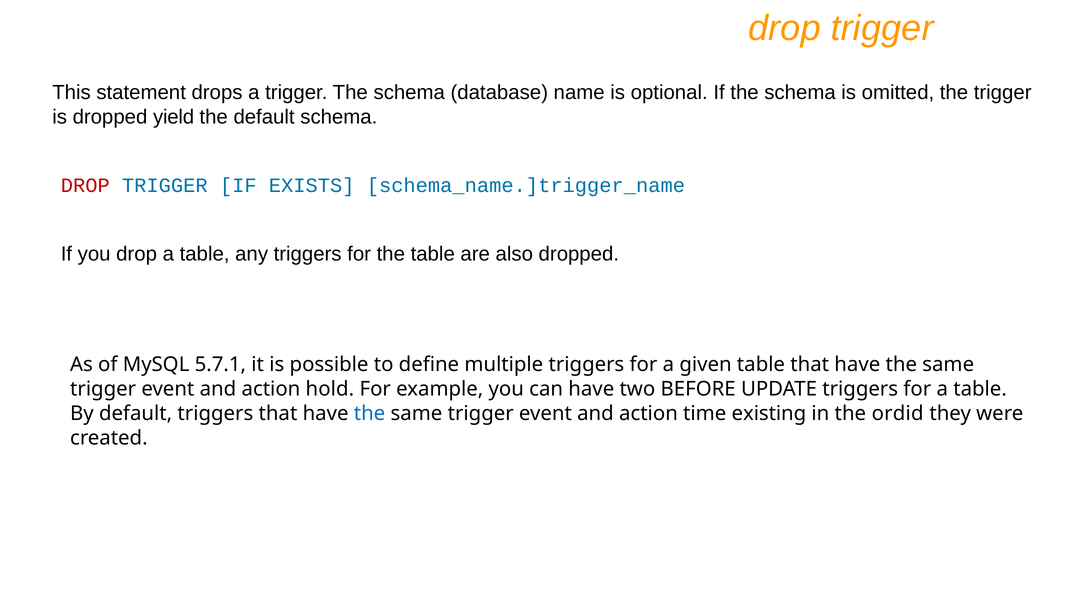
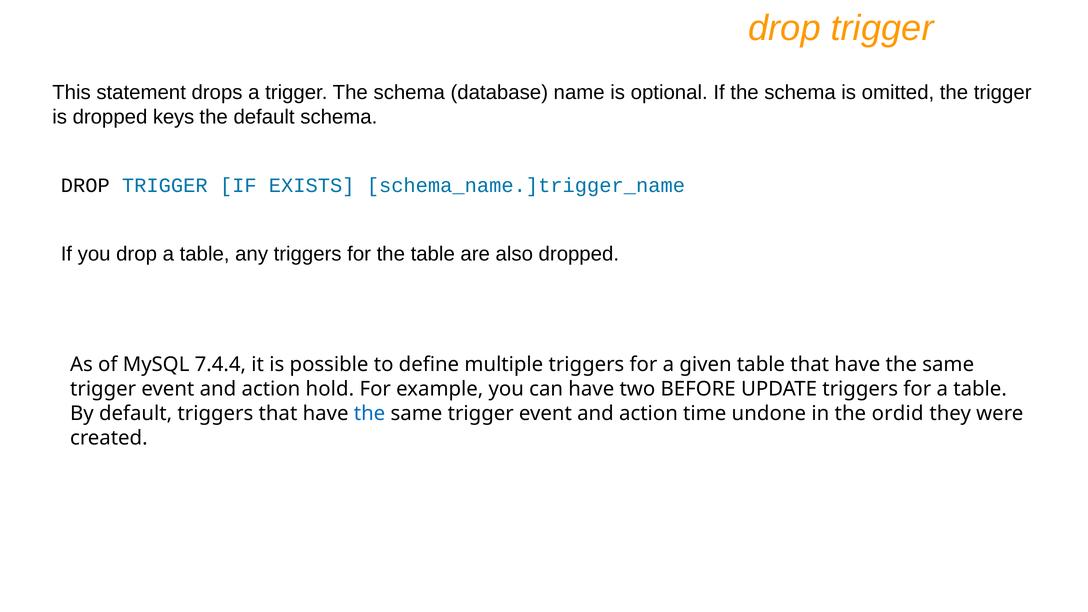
yield: yield -> keys (174, 117)
DROP colour: red -> black (85, 186)
5.7.1: 5.7.1 -> 7.4.4 (220, 364)
existing: existing -> undone (769, 413)
